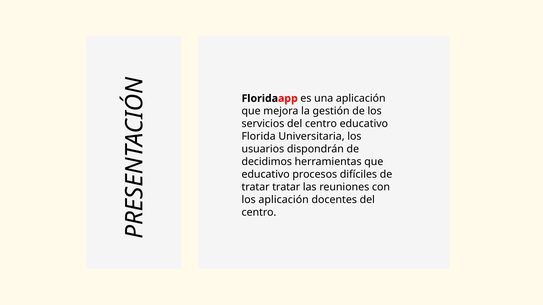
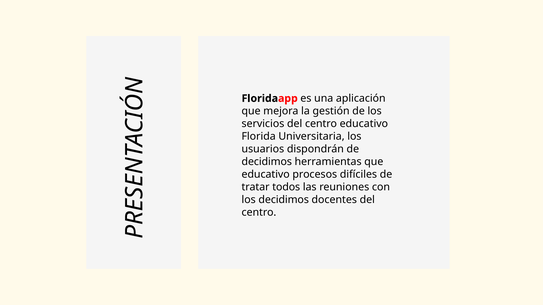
tratar tratar: tratar -> todos (286, 187)
los aplicación: aplicación -> decidimos (284, 200)
